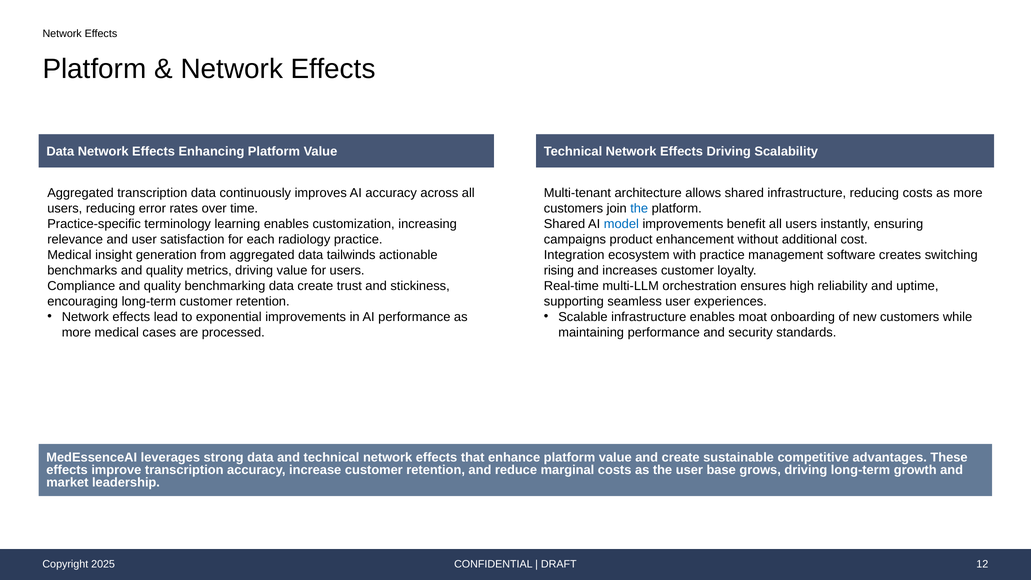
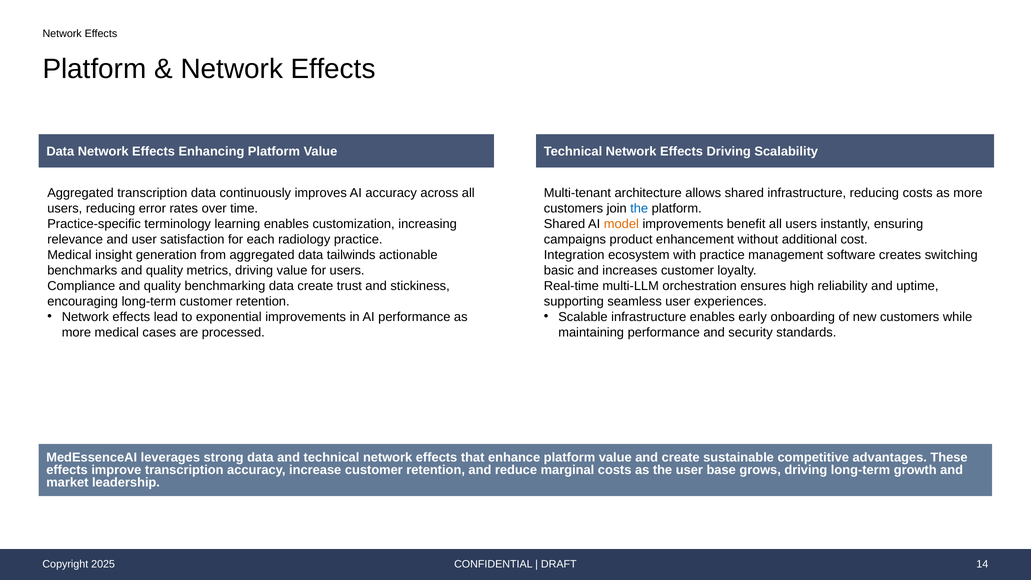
model colour: blue -> orange (621, 224)
rising: rising -> basic (559, 270)
moat: moat -> early (753, 317)
12: 12 -> 14 (982, 564)
